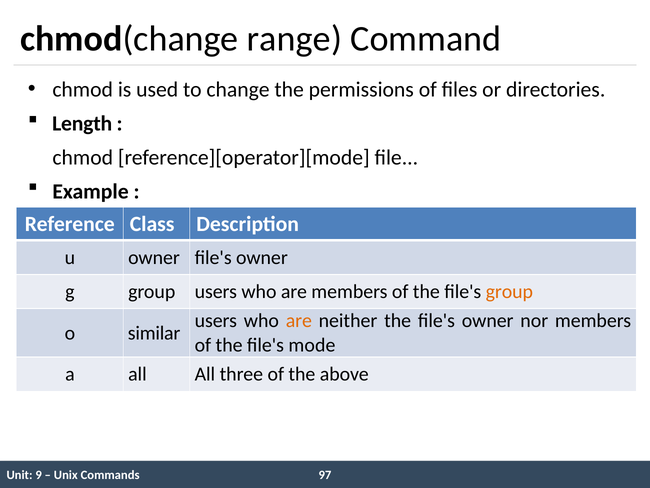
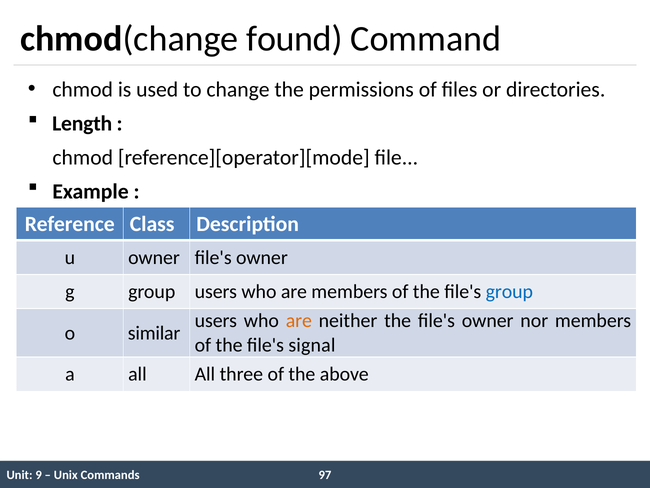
range: range -> found (295, 39)
group colour: orange -> blue (509, 291)
mode: mode -> signal (312, 345)
